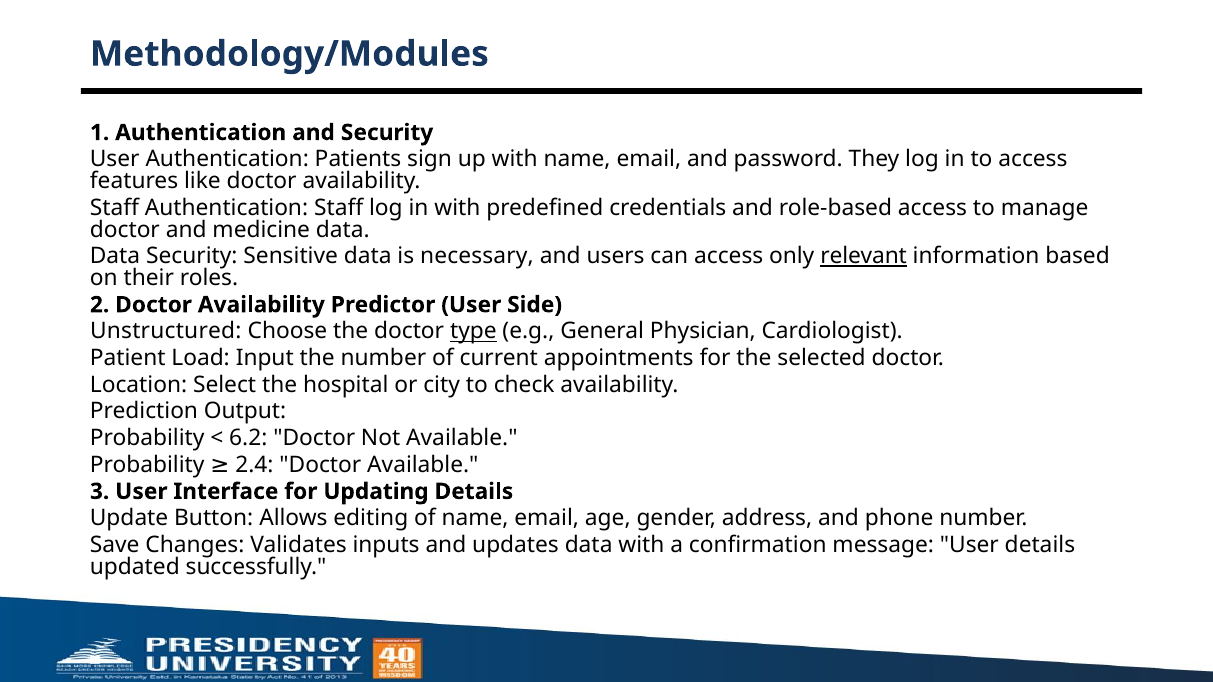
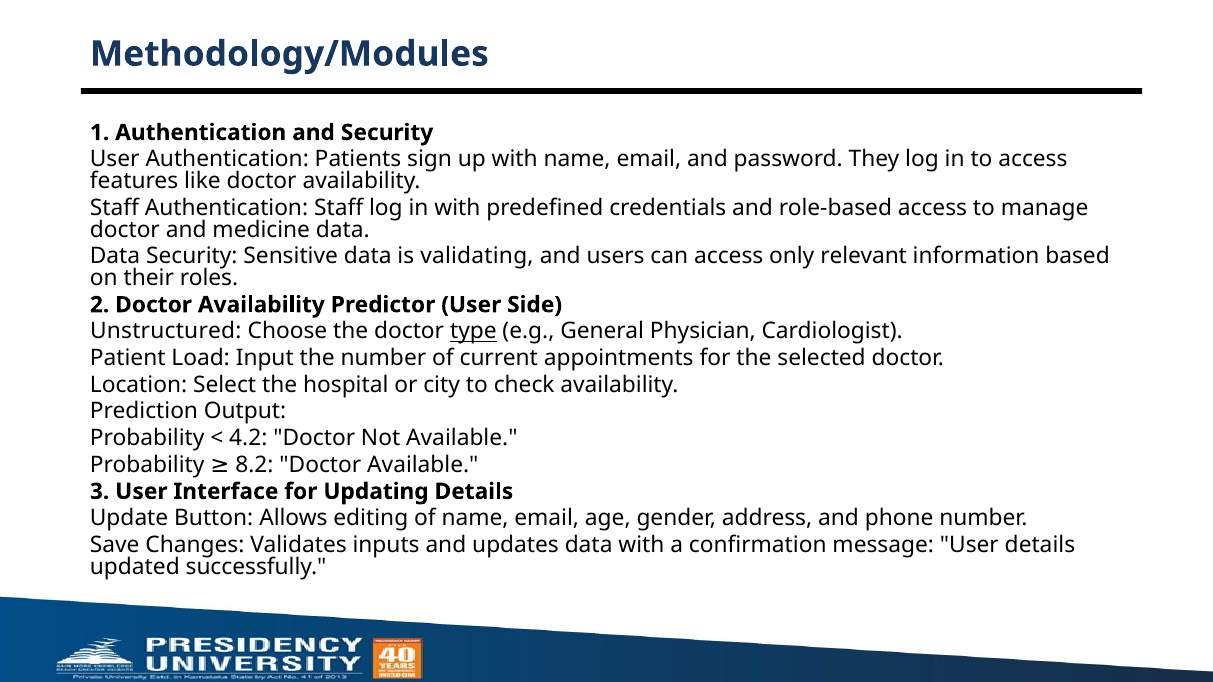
necessary: necessary -> validating (477, 256)
relevant underline: present -> none (864, 256)
6.2: 6.2 -> 4.2 (248, 438)
2.4: 2.4 -> 8.2 (254, 465)
